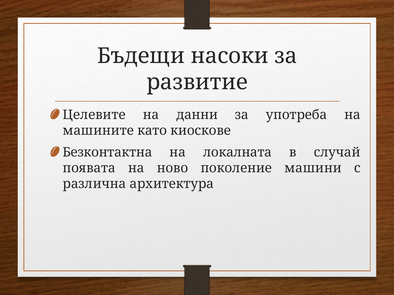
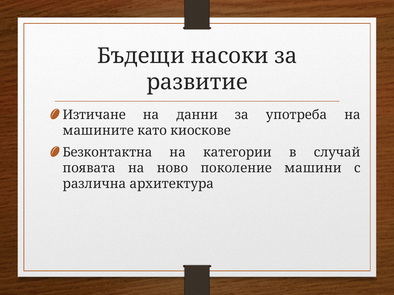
Целевите: Целевите -> Изтичане (94, 115)
локалната: локалната -> категории (238, 152)
